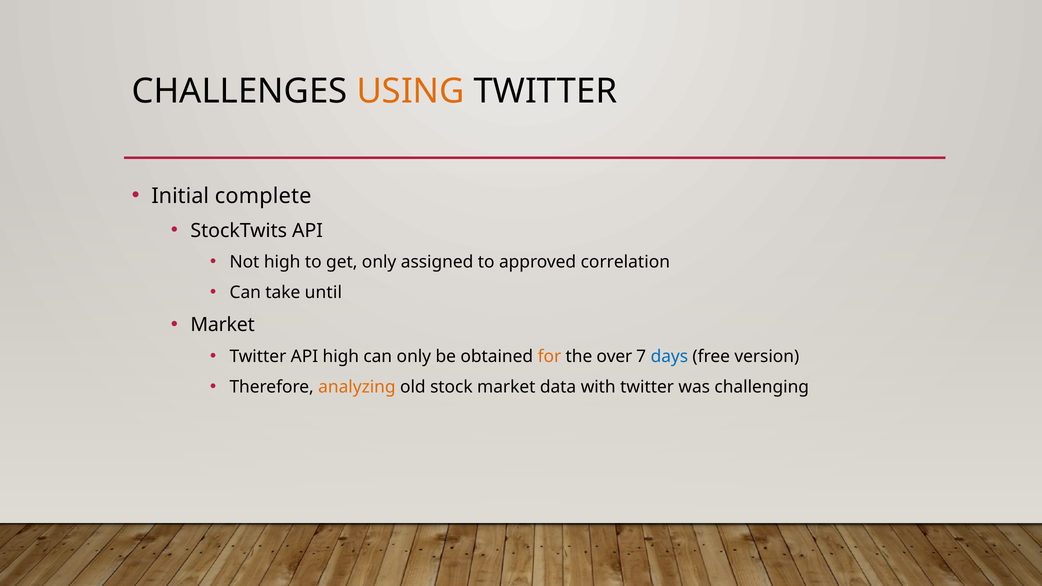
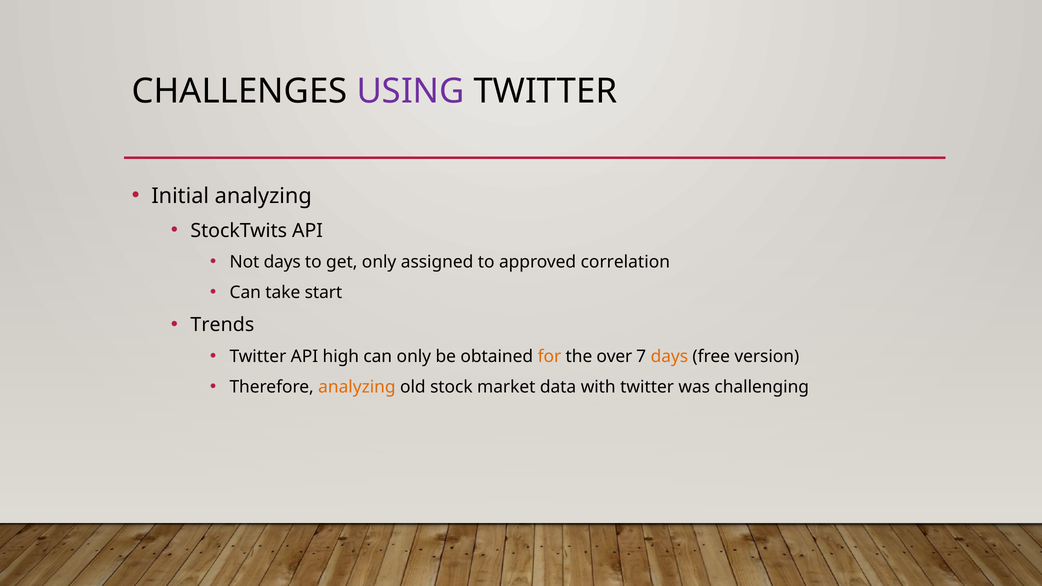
USING colour: orange -> purple (411, 91)
Initial complete: complete -> analyzing (263, 196)
Not high: high -> days (282, 262)
until: until -> start (323, 293)
Market: Market -> Trends (222, 325)
days colour: blue -> orange (669, 356)
